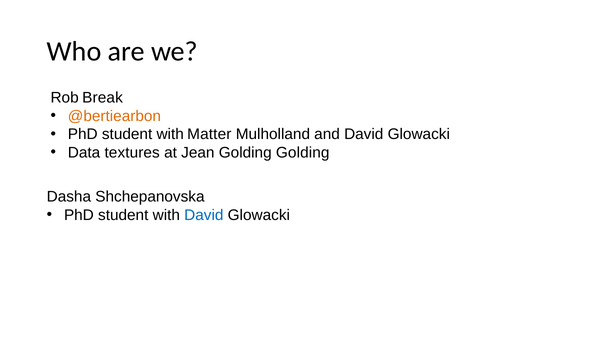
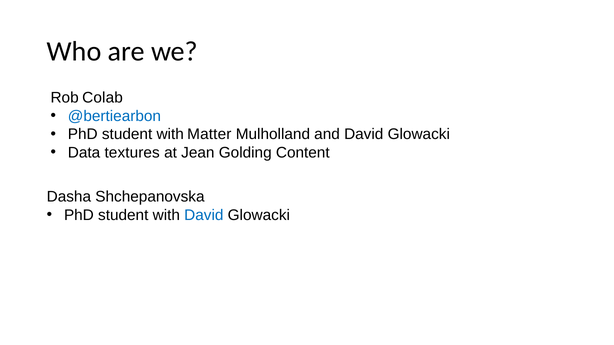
Break: Break -> Colab (102, 98)
@bertiearbon colour: orange -> blue (114, 116)
Golding Golding: Golding -> Content (303, 153)
